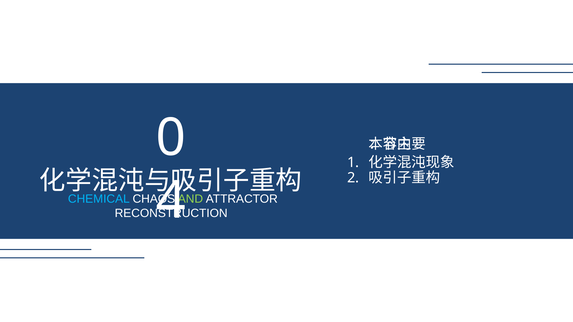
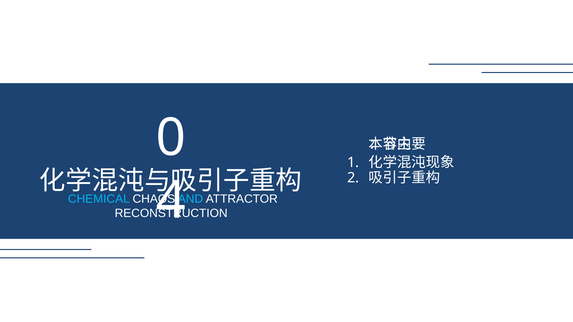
AND colour: light green -> light blue (190, 199)
